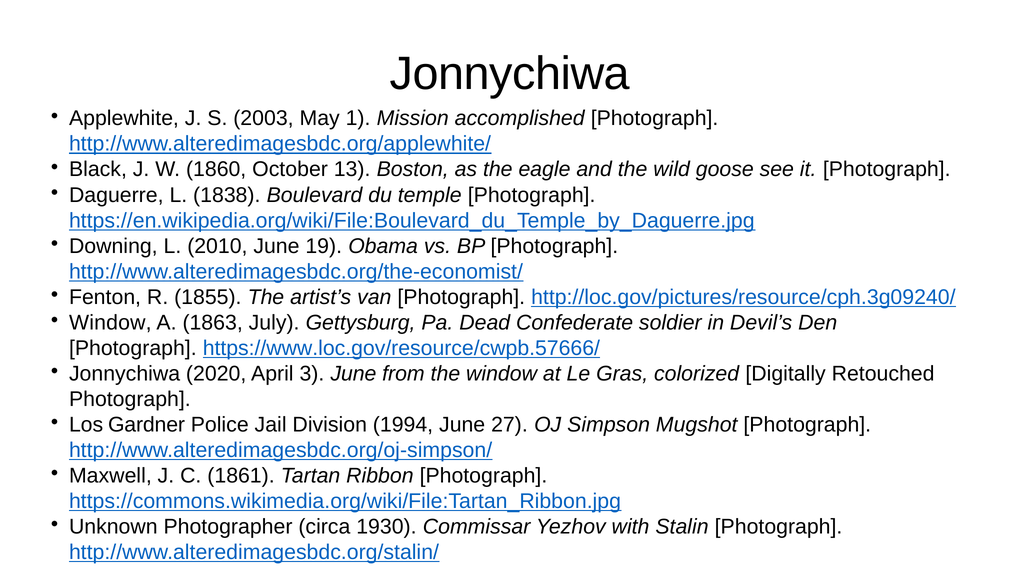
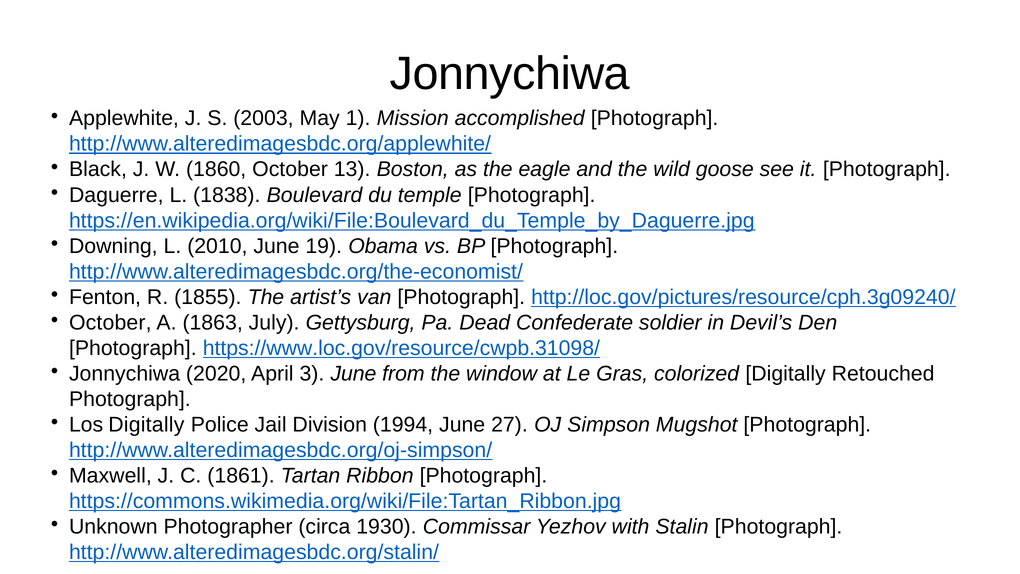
Window: Window -> October (110, 322)
https://www.loc.gov/resource/cwpb.57666/: https://www.loc.gov/resource/cwpb.57666/ -> https://www.loc.gov/resource/cwpb.31098/ (401, 348)
Los Gardner: Gardner -> Digitally (146, 424)
